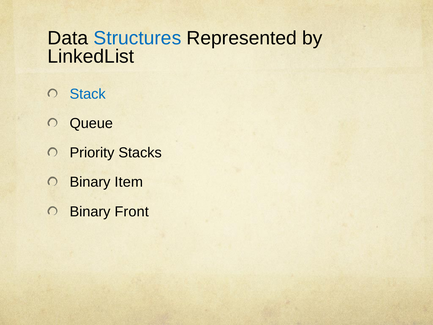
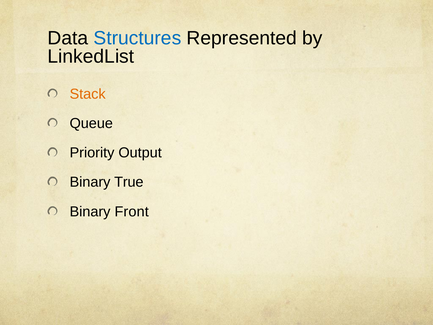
Stack colour: blue -> orange (88, 94)
Stacks: Stacks -> Output (140, 153)
Item: Item -> True (129, 182)
